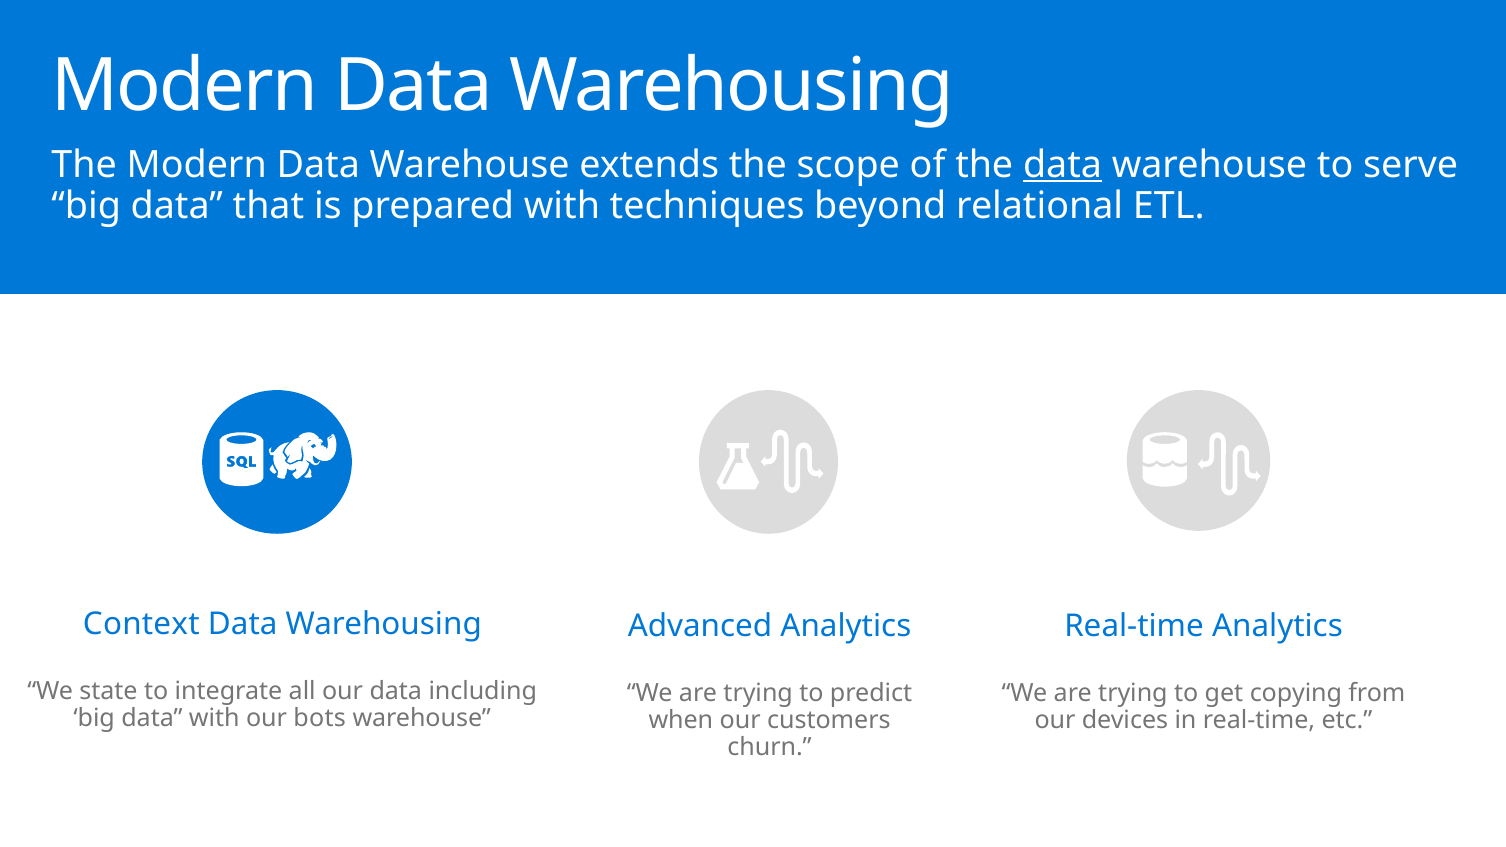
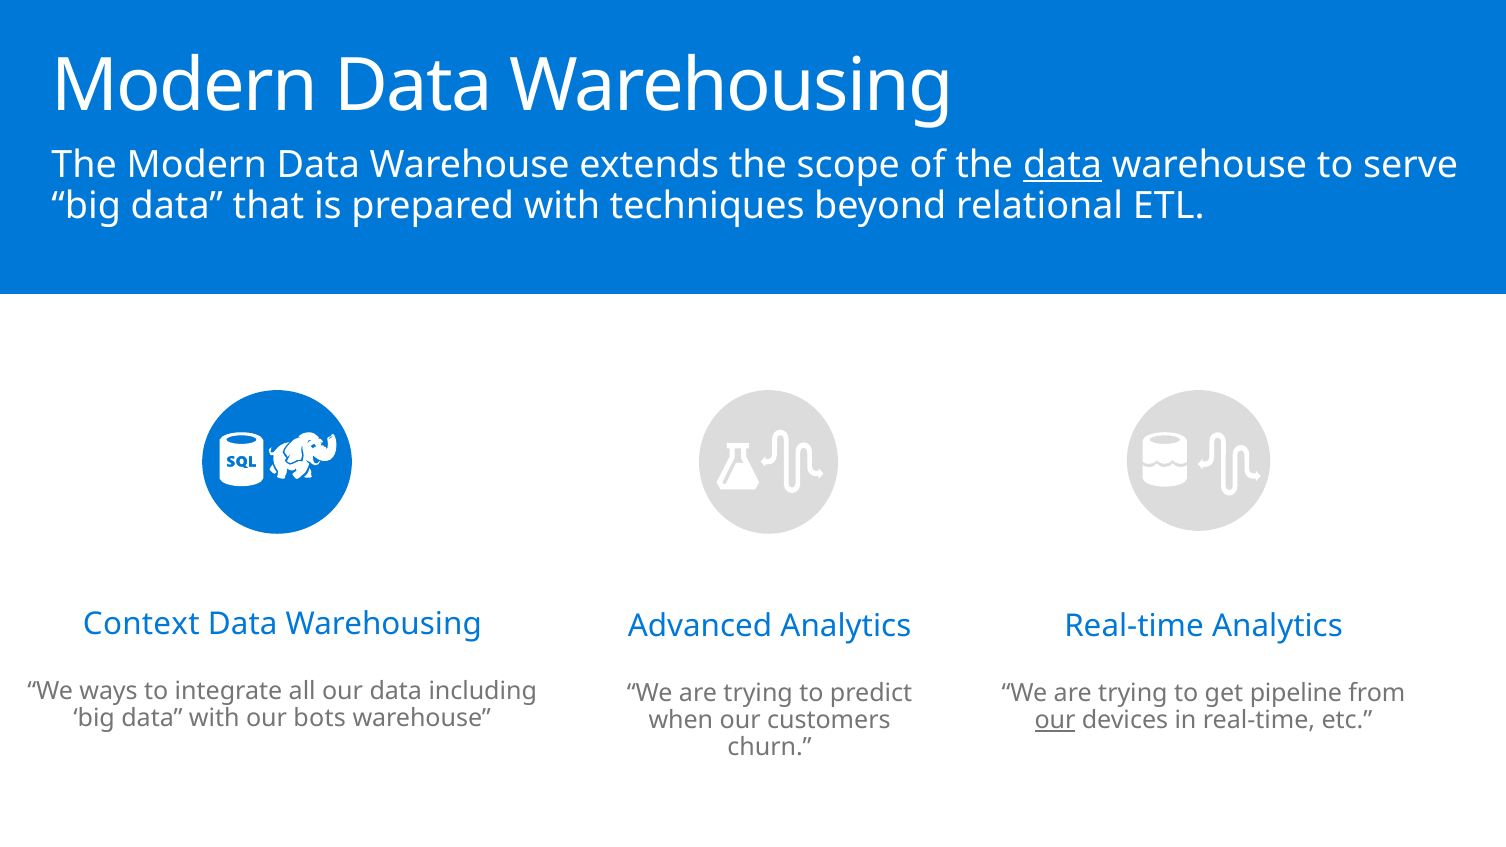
state: state -> ways (109, 691)
copying: copying -> pipeline (1296, 693)
our underline: none -> present (1055, 720)
